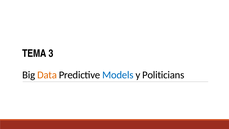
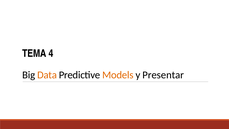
3: 3 -> 4 (51, 53)
Models colour: blue -> orange (118, 75)
Politicians: Politicians -> Presentar (163, 75)
